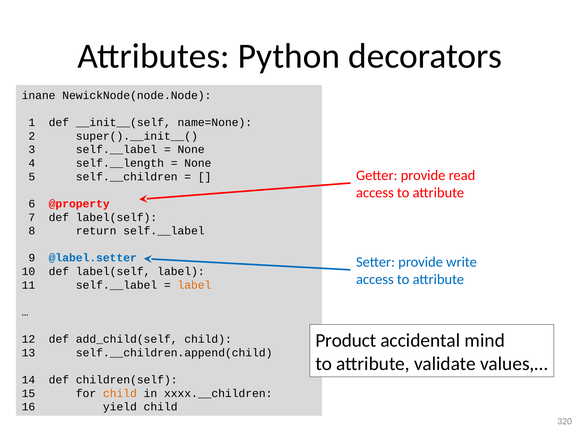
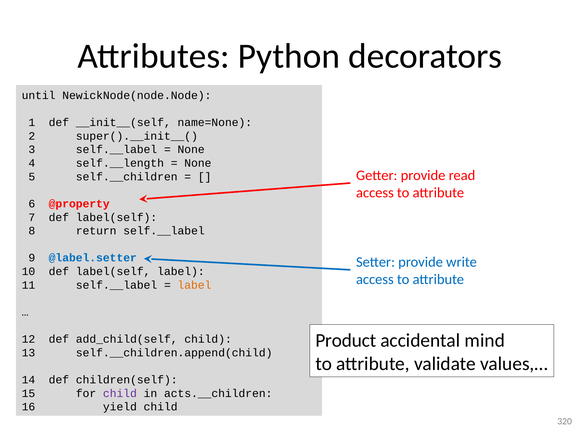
inane: inane -> until (39, 95)
child colour: orange -> purple (120, 393)
xxxx.__children: xxxx.__children -> acts.__children (218, 393)
